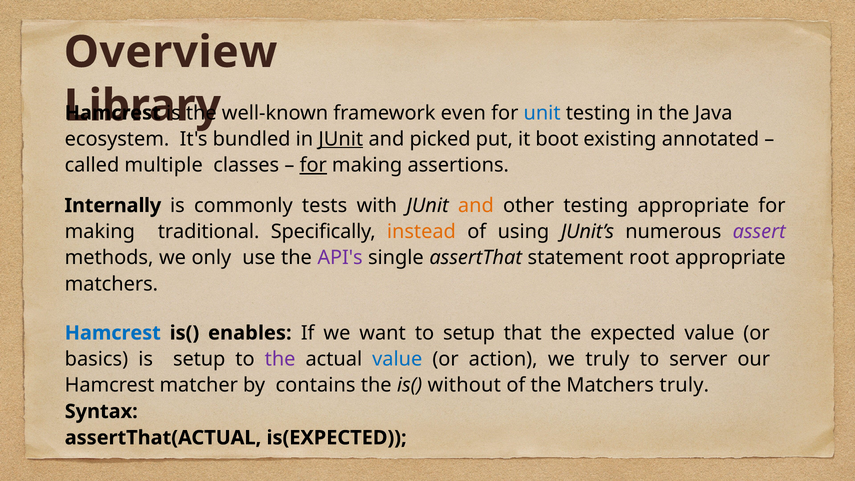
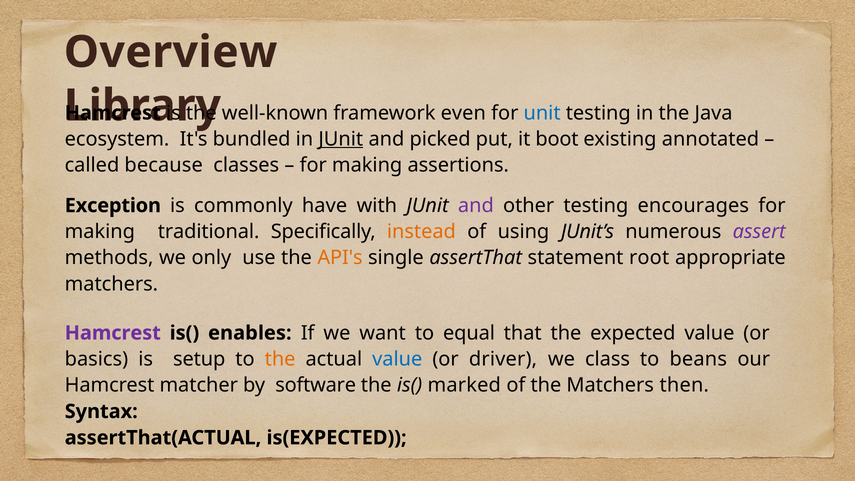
multiple: multiple -> because (164, 165)
for underline: present -> none (313, 165)
Internally: Internally -> Exception (113, 206)
tests: tests -> have (325, 206)
and colour: orange -> purple (476, 206)
testing appropriate: appropriate -> encourages (693, 206)
API's colour: purple -> orange (340, 258)
Hamcrest colour: blue -> purple (113, 333)
to setup: setup -> equal (469, 333)
the colour: purple -> orange (280, 359)
action: action -> driver (503, 359)
we truly: truly -> class (608, 359)
server: server -> beans (698, 359)
contains: contains -> software (316, 385)
without: without -> marked (464, 385)
Matchers truly: truly -> then (684, 385)
